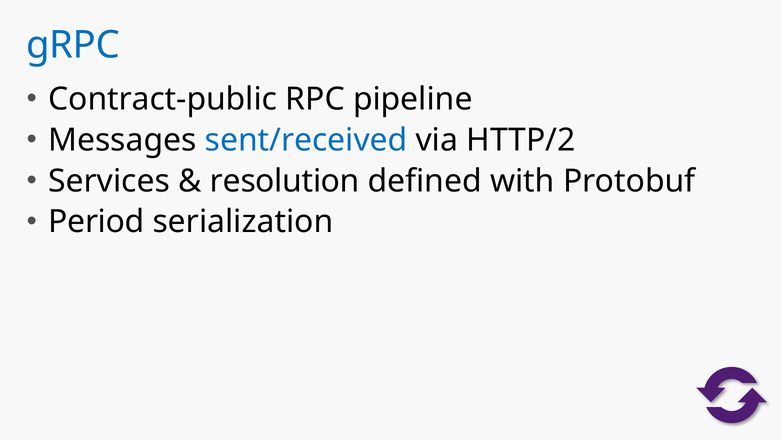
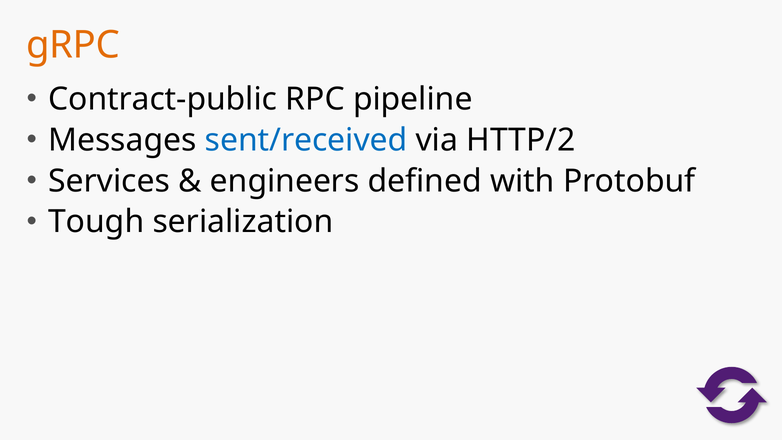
gRPC colour: blue -> orange (73, 45)
resolution: resolution -> engineers (285, 181)
Period: Period -> Tough (96, 222)
